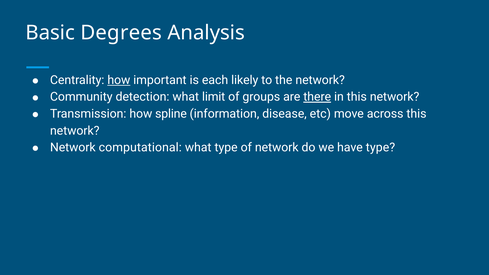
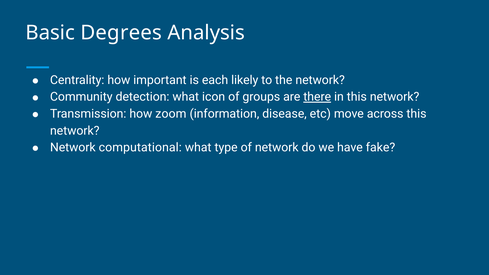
how underline: present -> none (119, 80)
limit: limit -> icon (214, 97)
spline: spline -> zoom (171, 114)
have type: type -> fake (381, 148)
